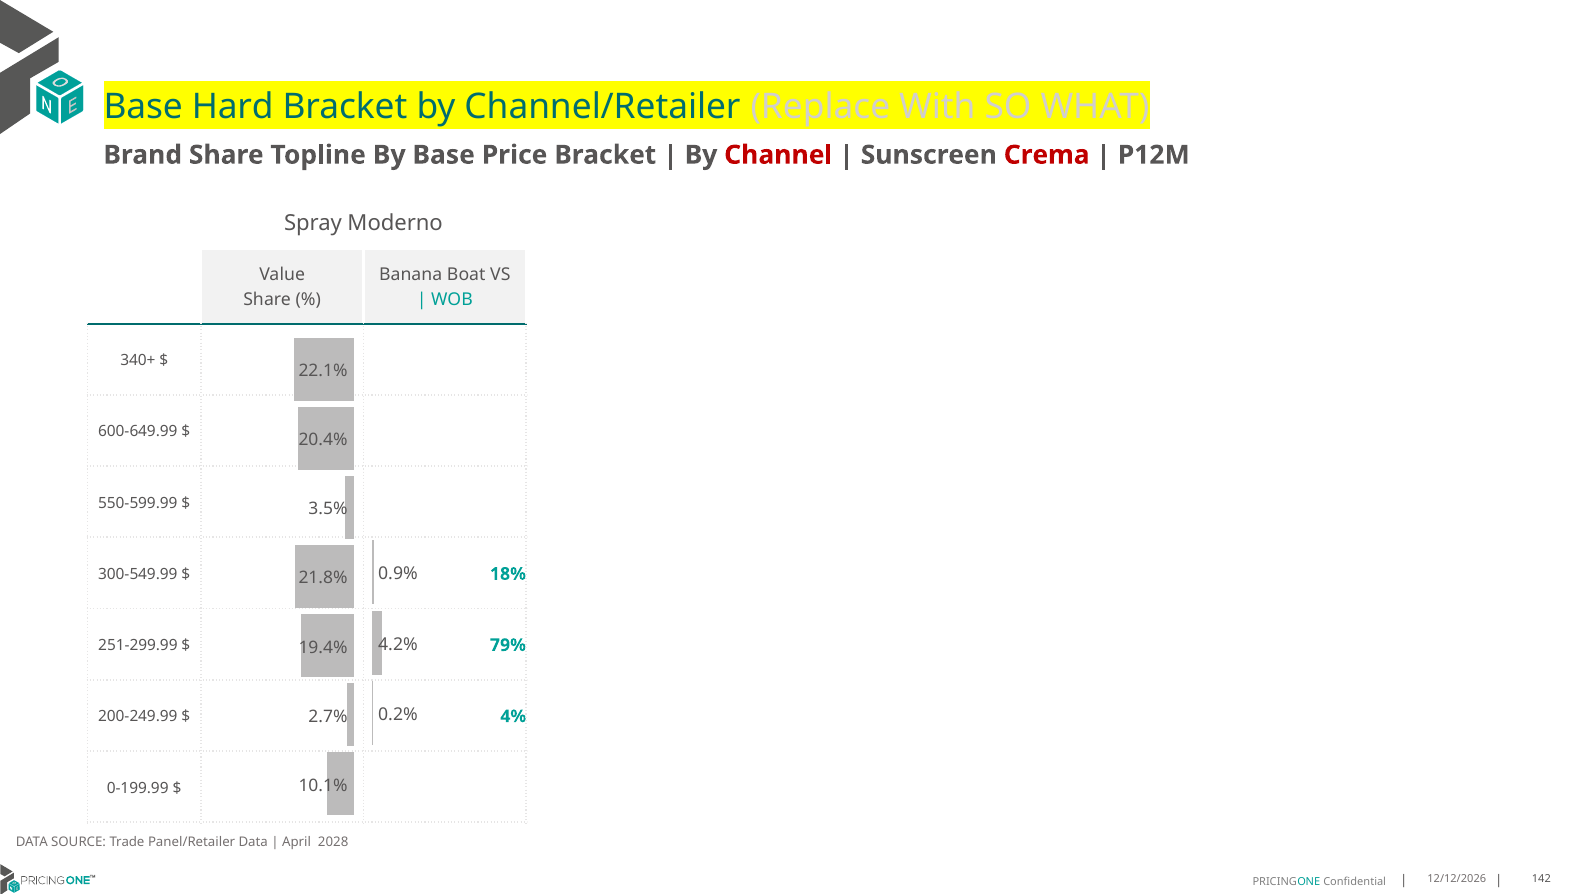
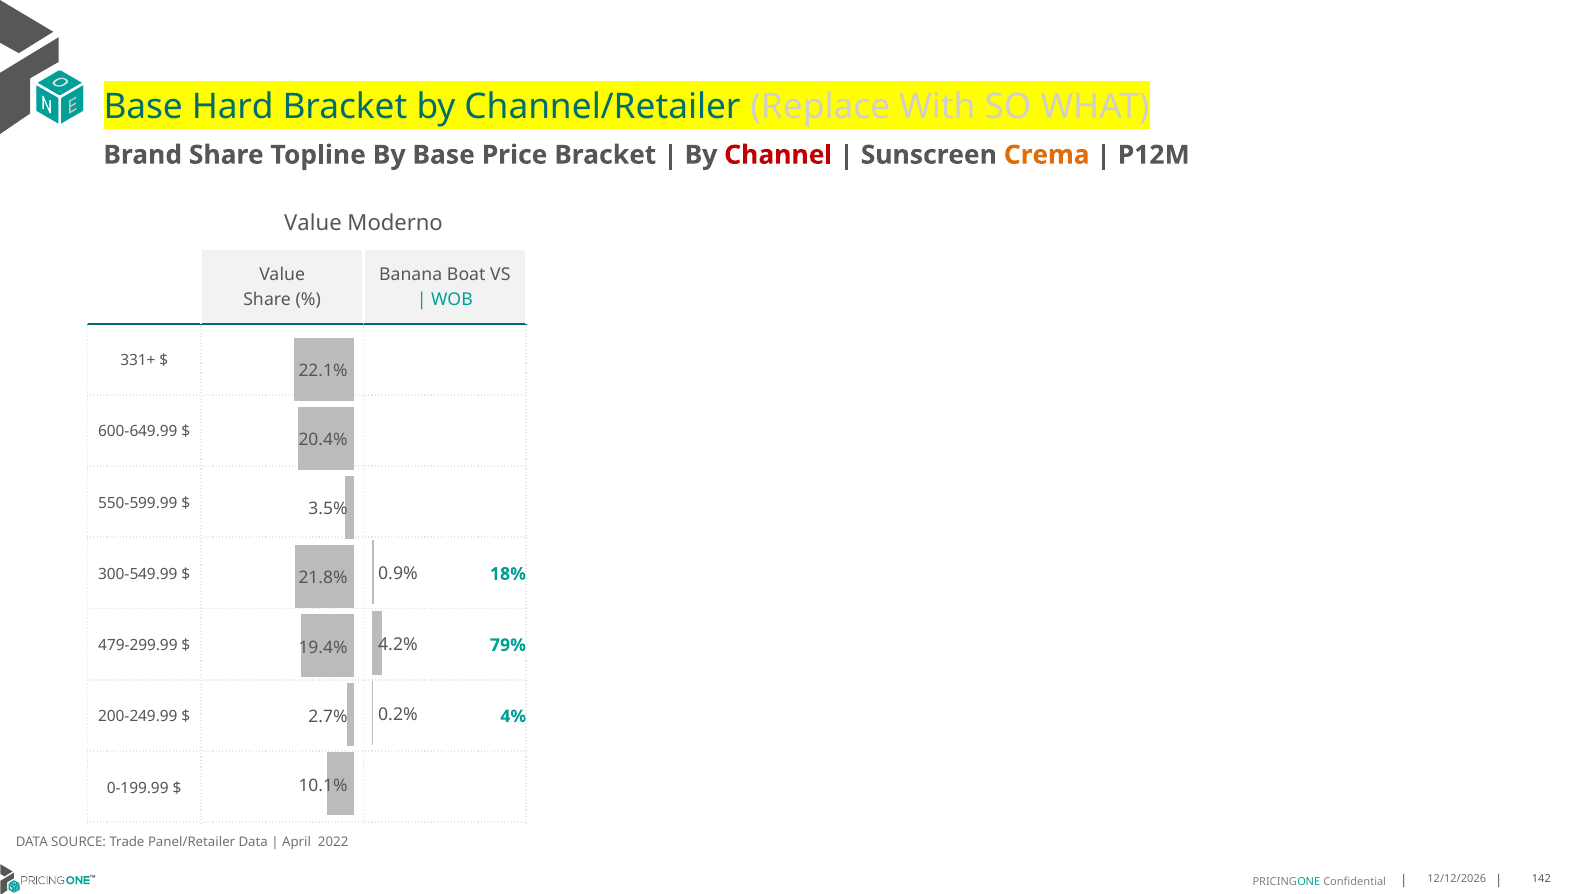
Crema colour: red -> orange (1047, 155)
Spray: Spray -> Value (313, 223)
340+: 340+ -> 331+ (138, 361)
251-299.99: 251-299.99 -> 479-299.99 (138, 646)
2028: 2028 -> 2022 (333, 842)
